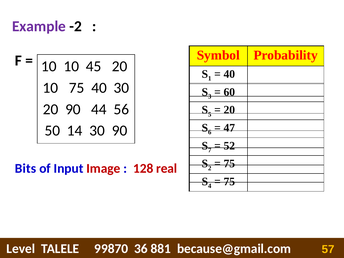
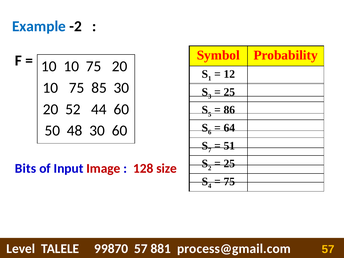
Example colour: purple -> blue (39, 26)
10 10 45: 45 -> 75 (94, 66)
40: 40 -> 12 (229, 74)
75 40: 40 -> 85 (99, 88)
60: 60 -> 25 (229, 92)
20 90: 90 -> 52 (73, 109)
44 56: 56 -> 60 (121, 109)
20: 20 -> 86 (229, 110)
47: 47 -> 64 (229, 128)
14: 14 -> 48 (75, 131)
30 90: 90 -> 60 (120, 131)
52: 52 -> 51 (229, 146)
75: 75 -> 25 (229, 164)
real: real -> size (167, 168)
99870 36: 36 -> 57 (141, 249)
because@gmail.com: because@gmail.com -> process@gmail.com (234, 249)
